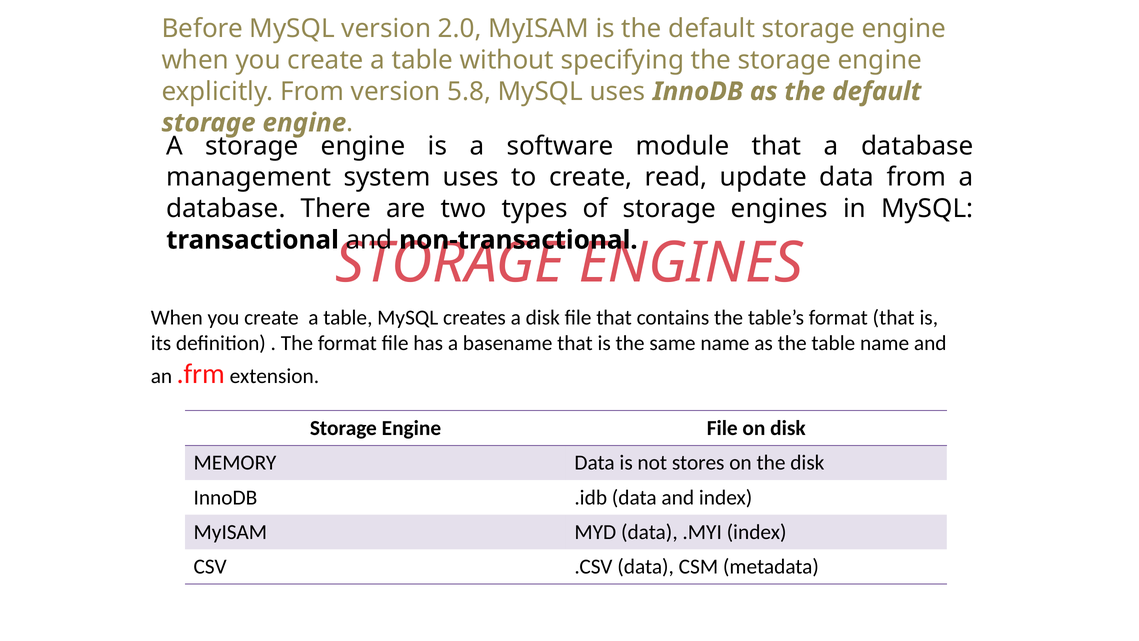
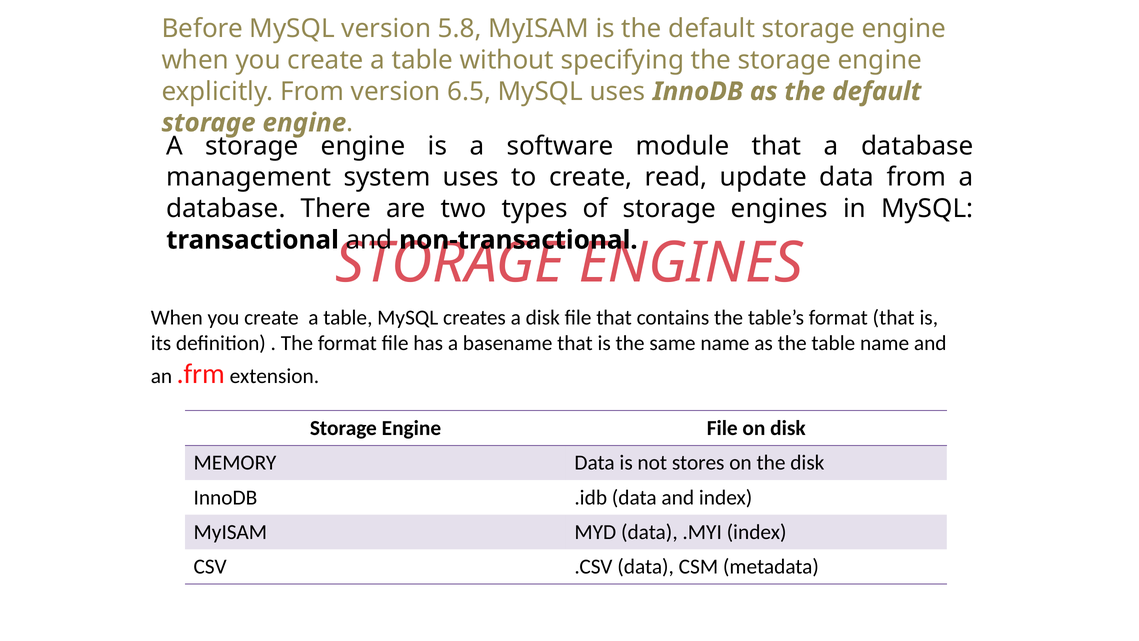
2.0: 2.0 -> 5.8 (460, 29)
5.8: 5.8 -> 6.5 (469, 91)
